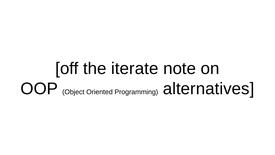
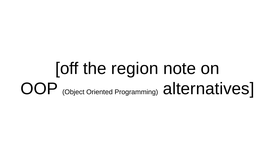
iterate: iterate -> region (135, 68)
